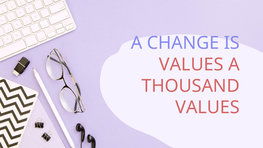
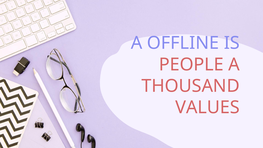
CHANGE: CHANGE -> OFFLINE (183, 43)
VALUES: VALUES -> PEOPLE (191, 64)
